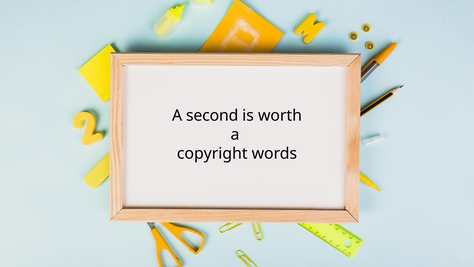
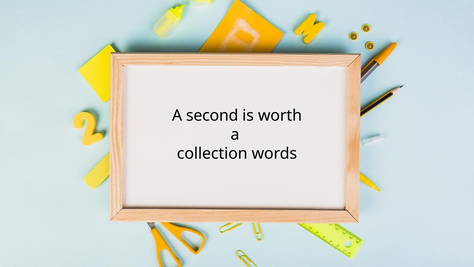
copyright: copyright -> collection (212, 153)
